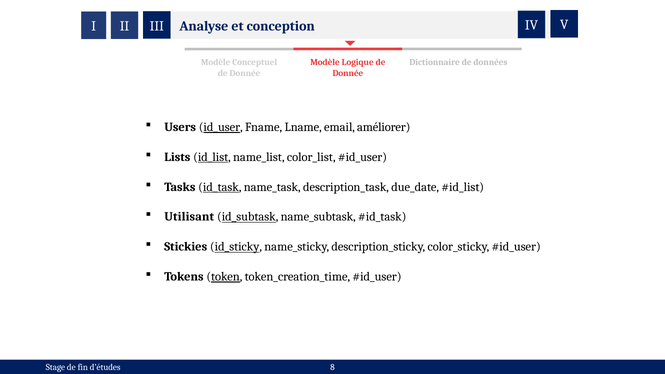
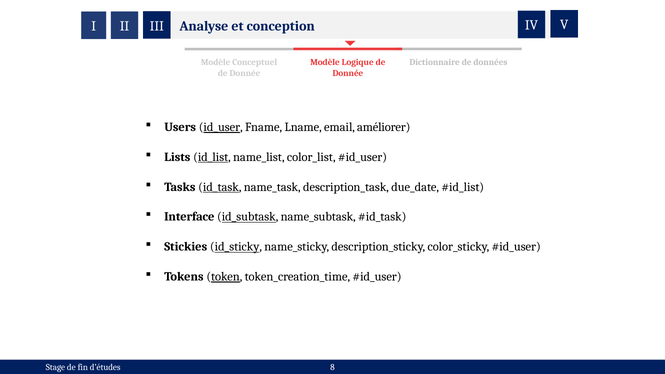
Utilisant: Utilisant -> Interface (189, 217)
